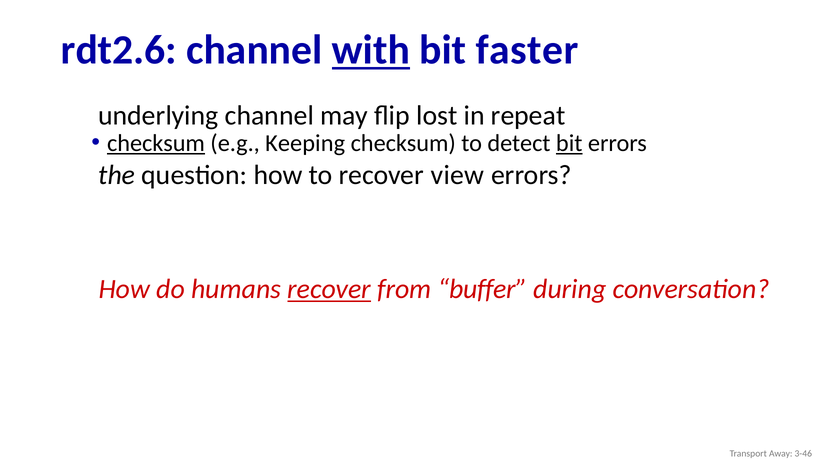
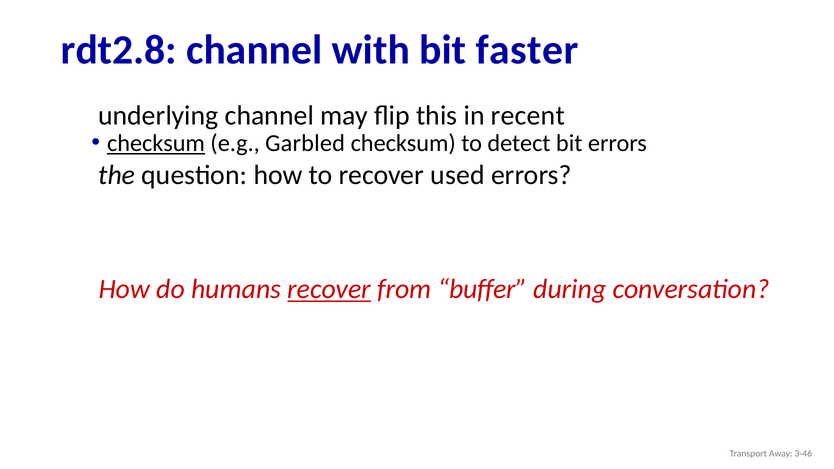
rdt2.6: rdt2.6 -> rdt2.8 (119, 50)
with underline: present -> none (371, 50)
lost: lost -> this (437, 115)
repeat: repeat -> recent (528, 115)
Keeping: Keeping -> Garbled (305, 143)
bit underline: present -> none (569, 143)
view: view -> used (457, 175)
